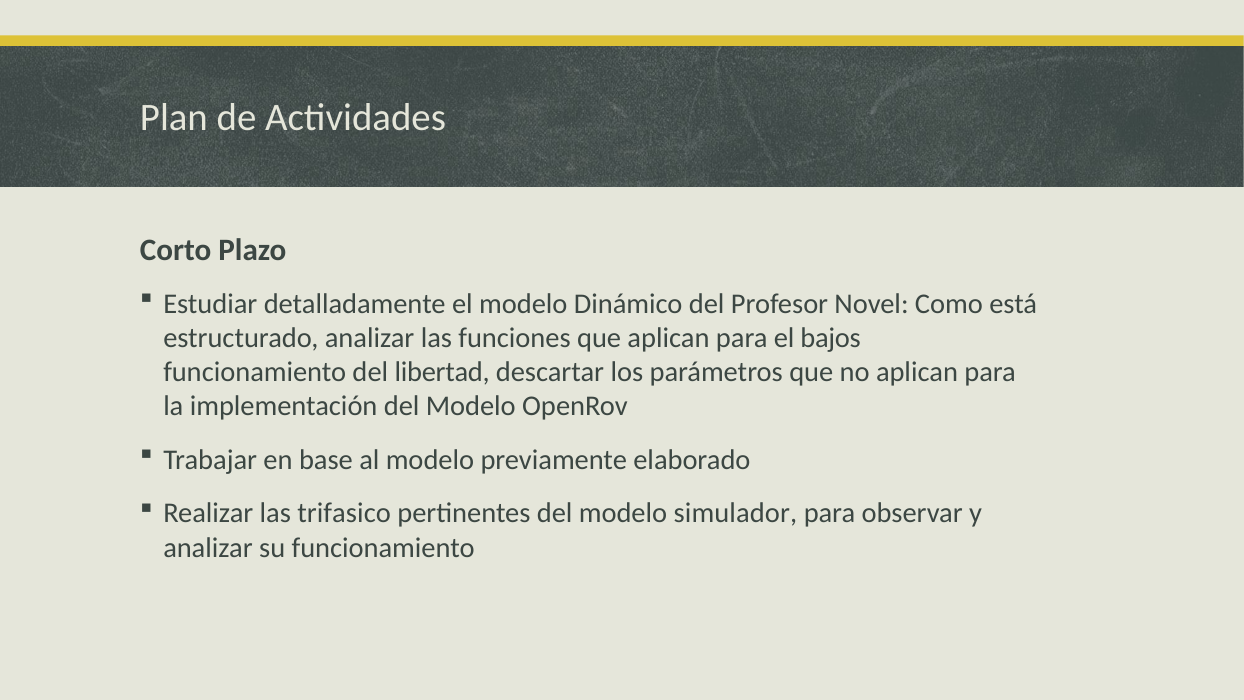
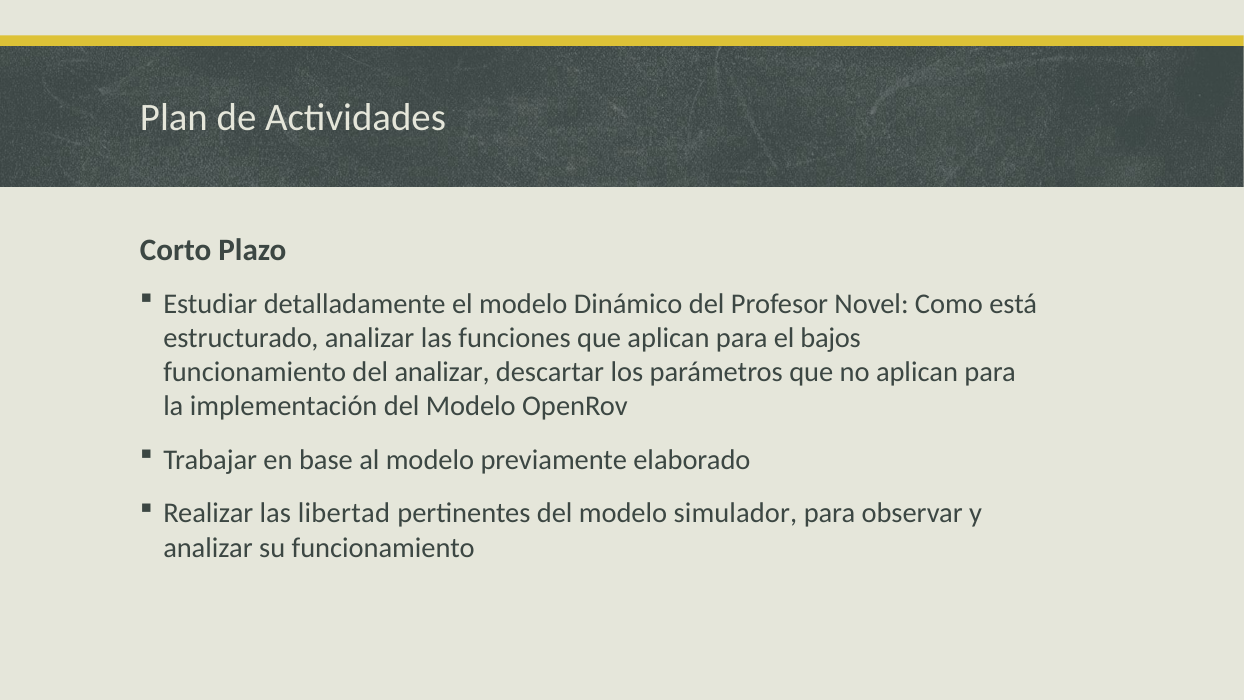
del libertad: libertad -> analizar (442, 372)
trifasico: trifasico -> libertad (344, 513)
